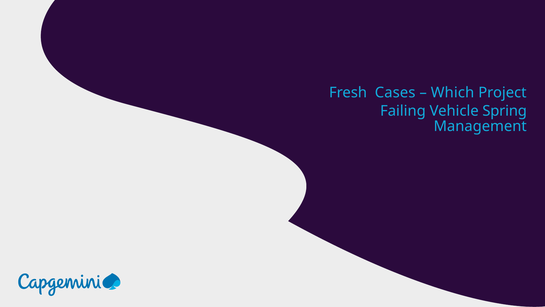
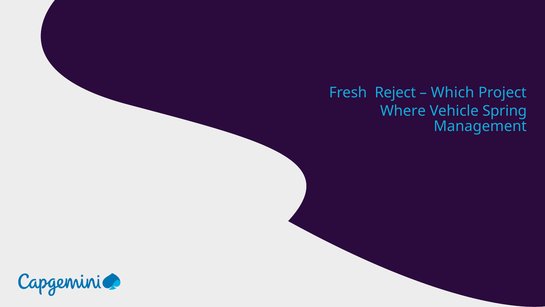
Cases: Cases -> Reject (395, 92)
Failing: Failing -> Where (403, 111)
